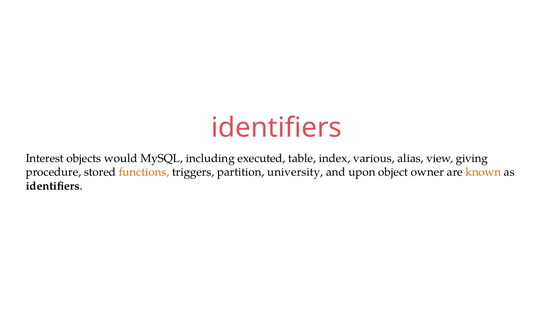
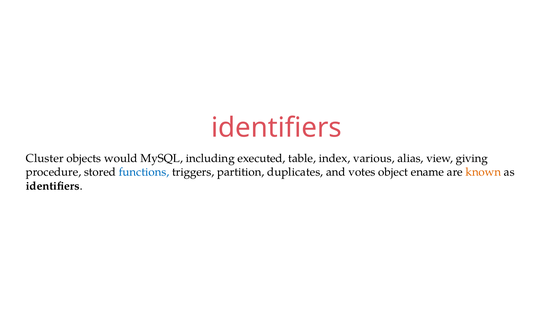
Interest: Interest -> Cluster (45, 158)
functions colour: orange -> blue (144, 172)
university: university -> duplicates (295, 172)
upon: upon -> votes (362, 172)
owner: owner -> ename (428, 172)
